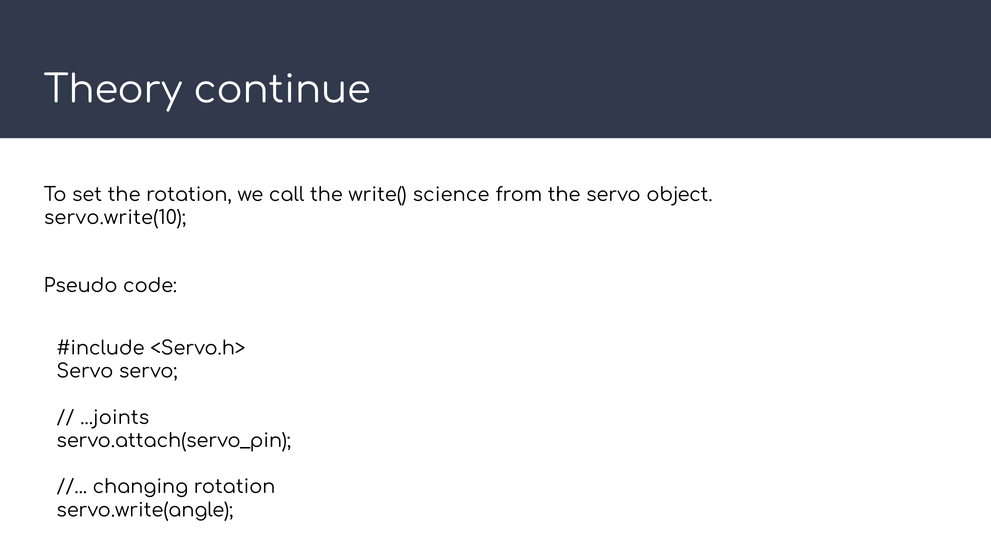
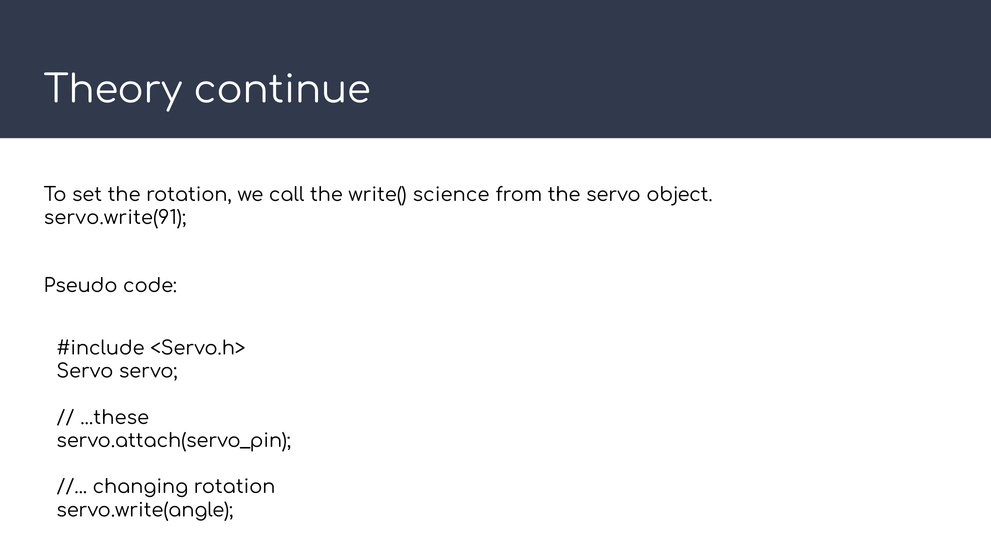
servo.write(10: servo.write(10 -> servo.write(91 (115, 218)
...joints: ...joints -> ...these (115, 418)
